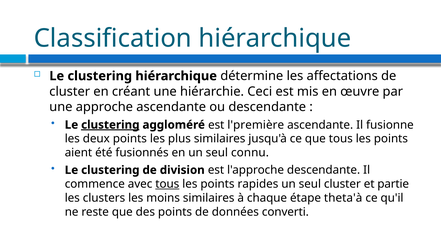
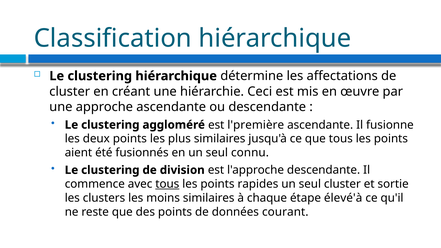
clustering underline: present -> none (110, 125)
partie: partie -> sortie (393, 184)
theta'à: theta'à -> élevé'à (343, 198)
converti: converti -> courant (285, 212)
